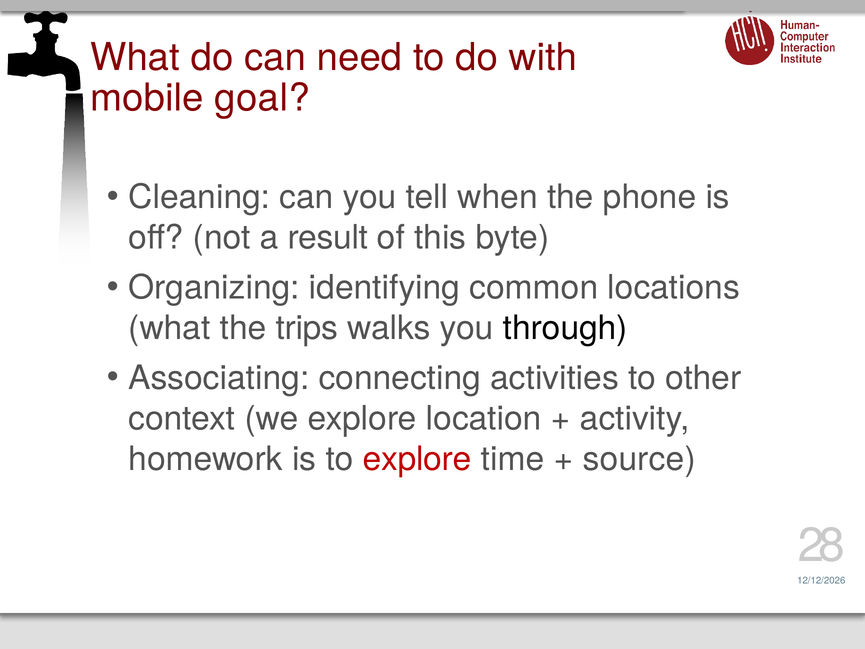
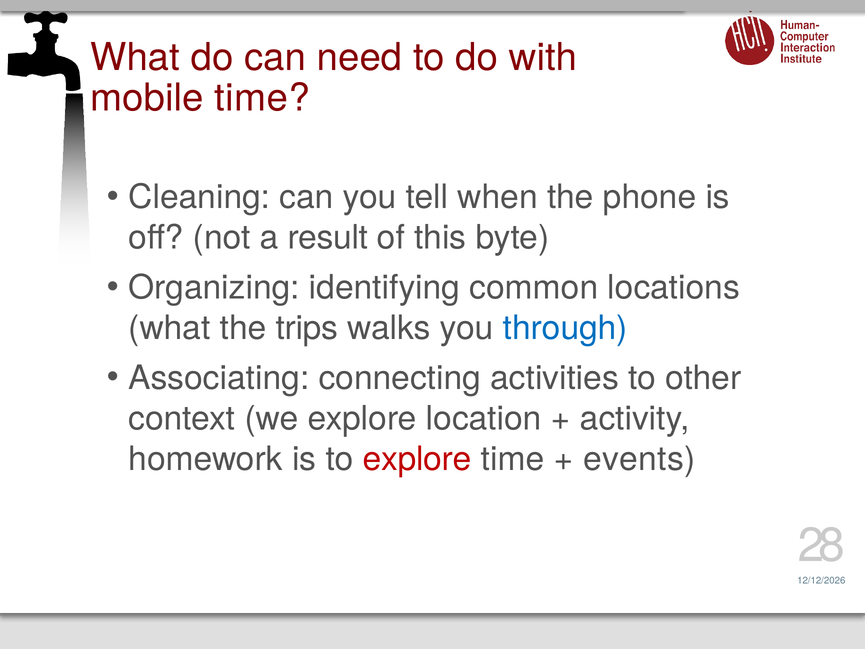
mobile goal: goal -> time (262, 98)
through colour: black -> blue (565, 328)
source: source -> events (639, 459)
